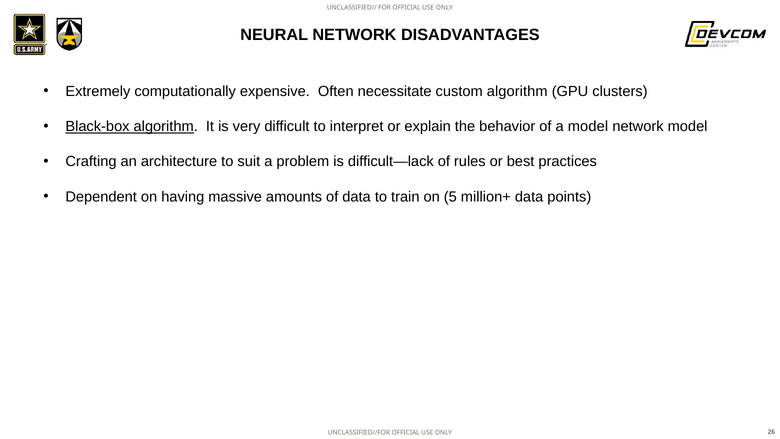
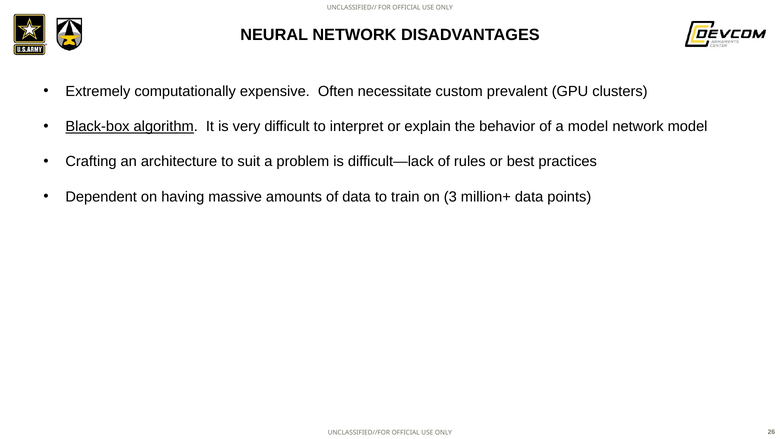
custom algorithm: algorithm -> prevalent (517, 91)
5: 5 -> 3 (450, 197)
